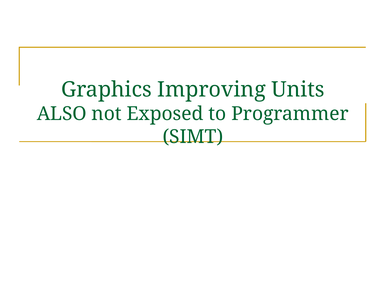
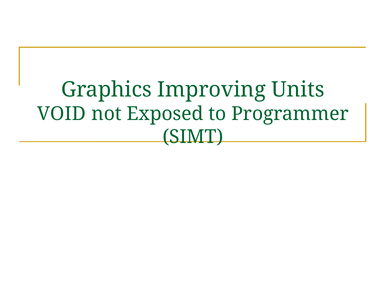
ALSO: ALSO -> VOID (62, 114)
